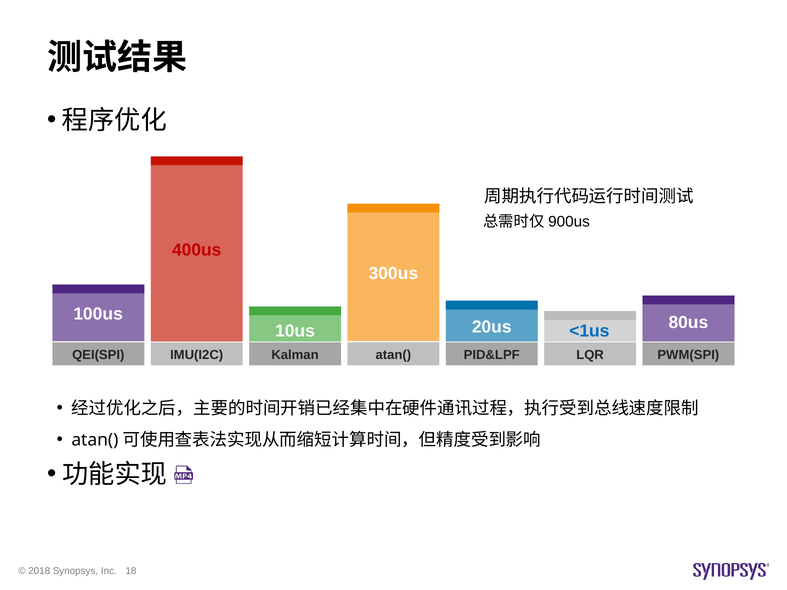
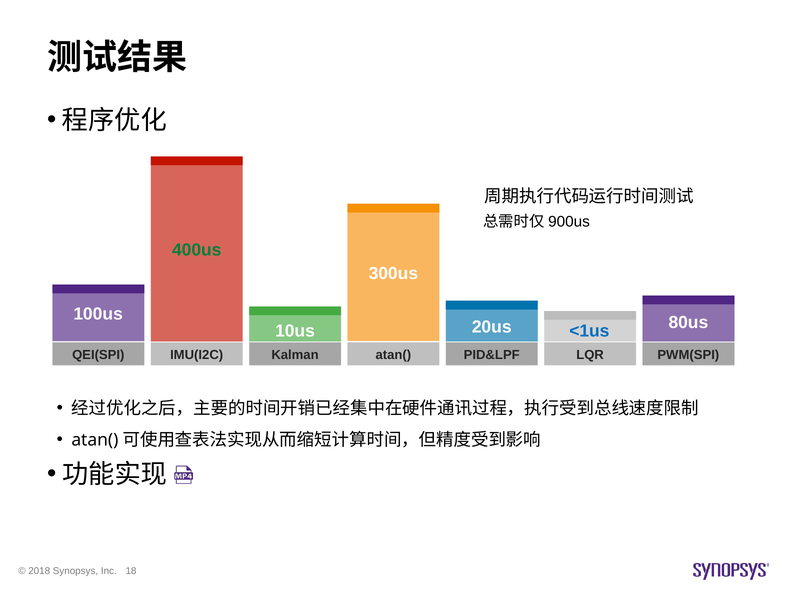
400us colour: red -> green (197, 250)
